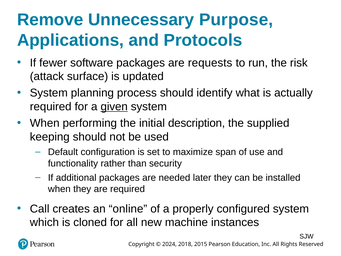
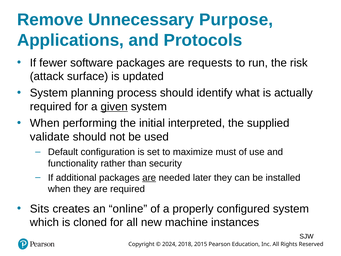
description: description -> interpreted (197, 123)
keeping: keeping -> validate (50, 137)
span: span -> must (226, 152)
are underline: none -> present (149, 177)
Call: Call -> Sits (40, 209)
